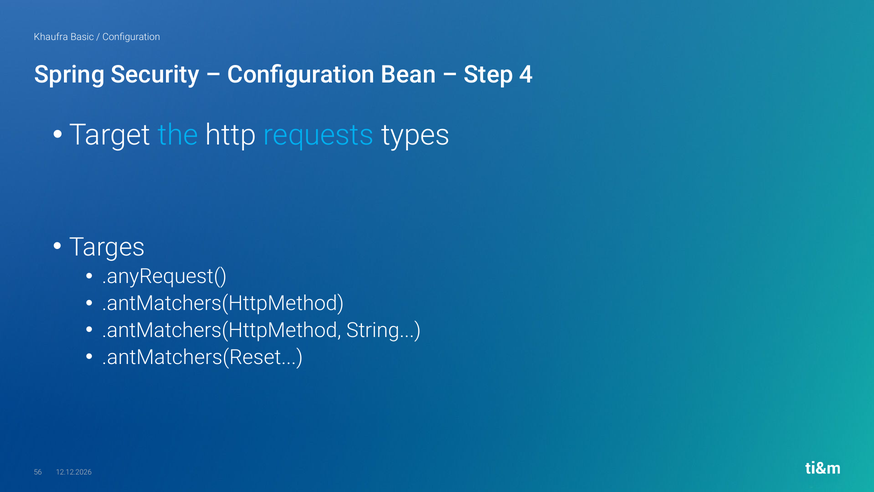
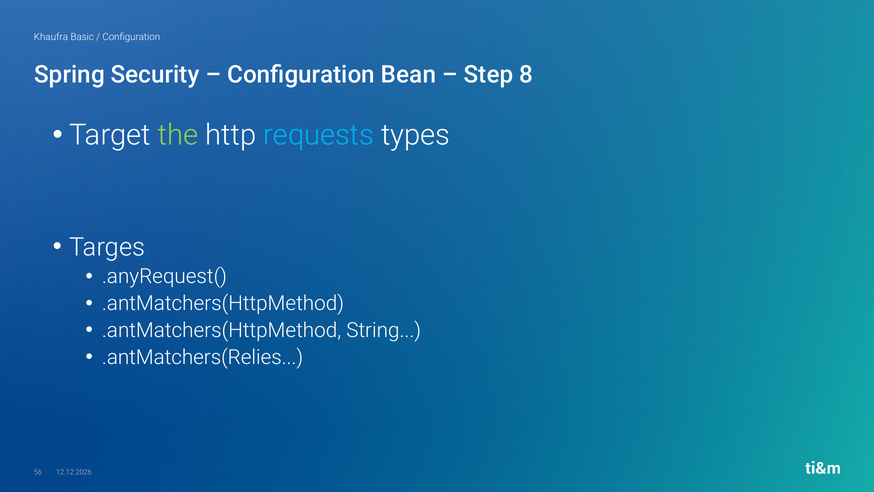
4: 4 -> 8 (526, 75)
the colour: light blue -> light green (178, 135)
.antMatchers(Reset: .antMatchers(Reset -> .antMatchers(Relies (203, 357)
